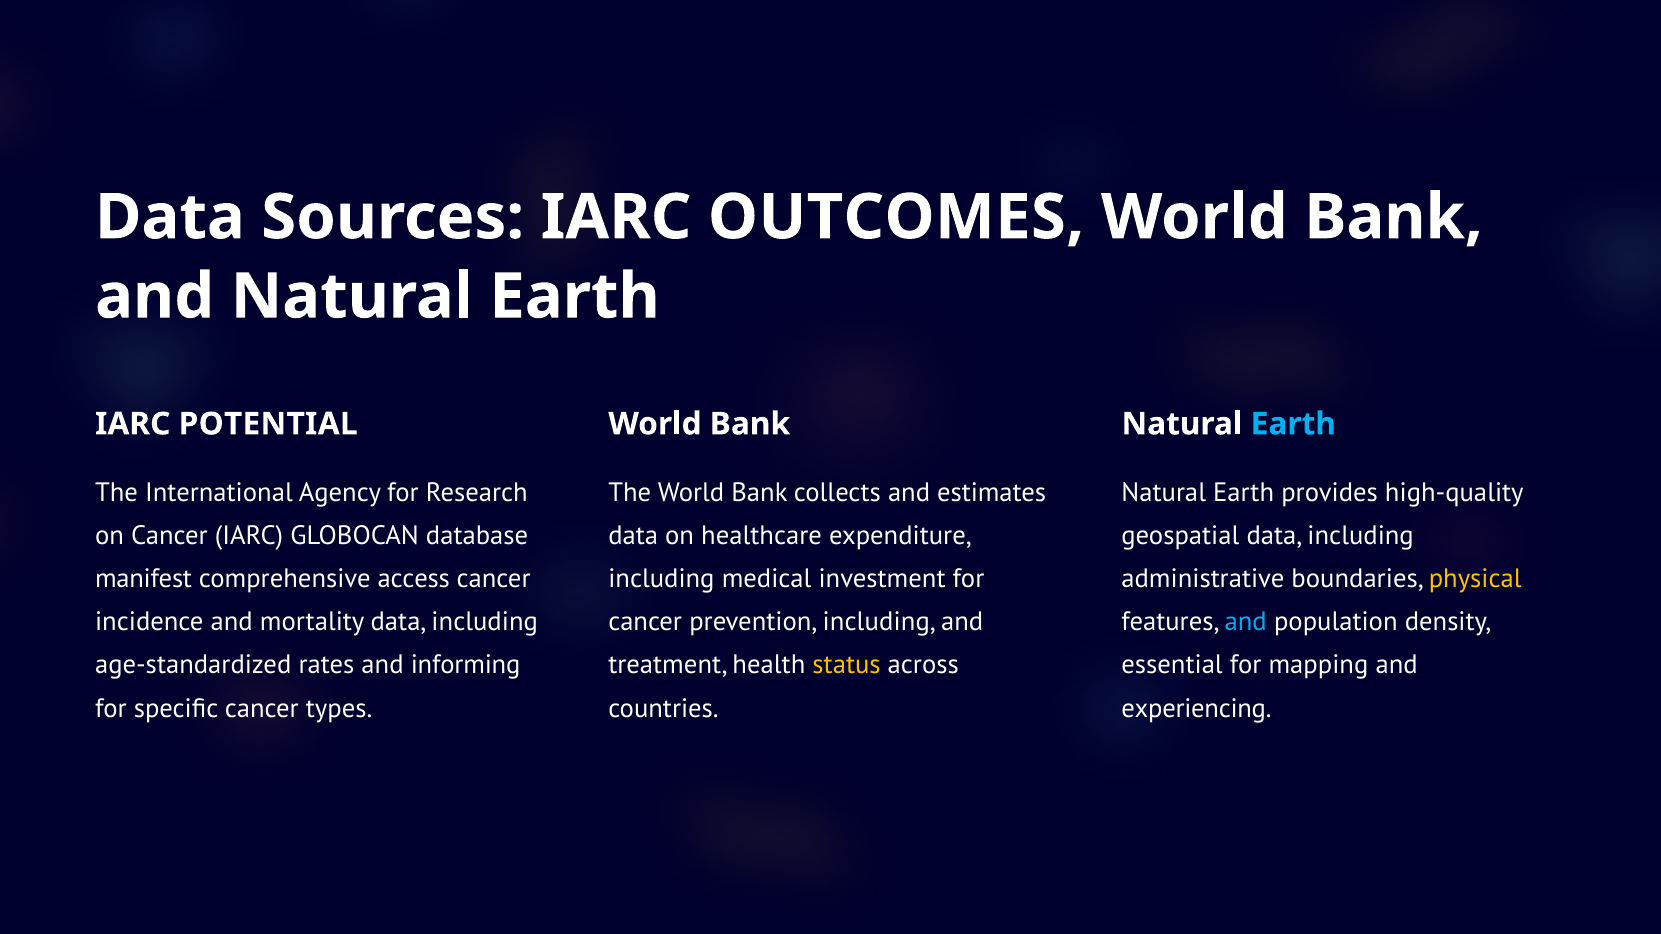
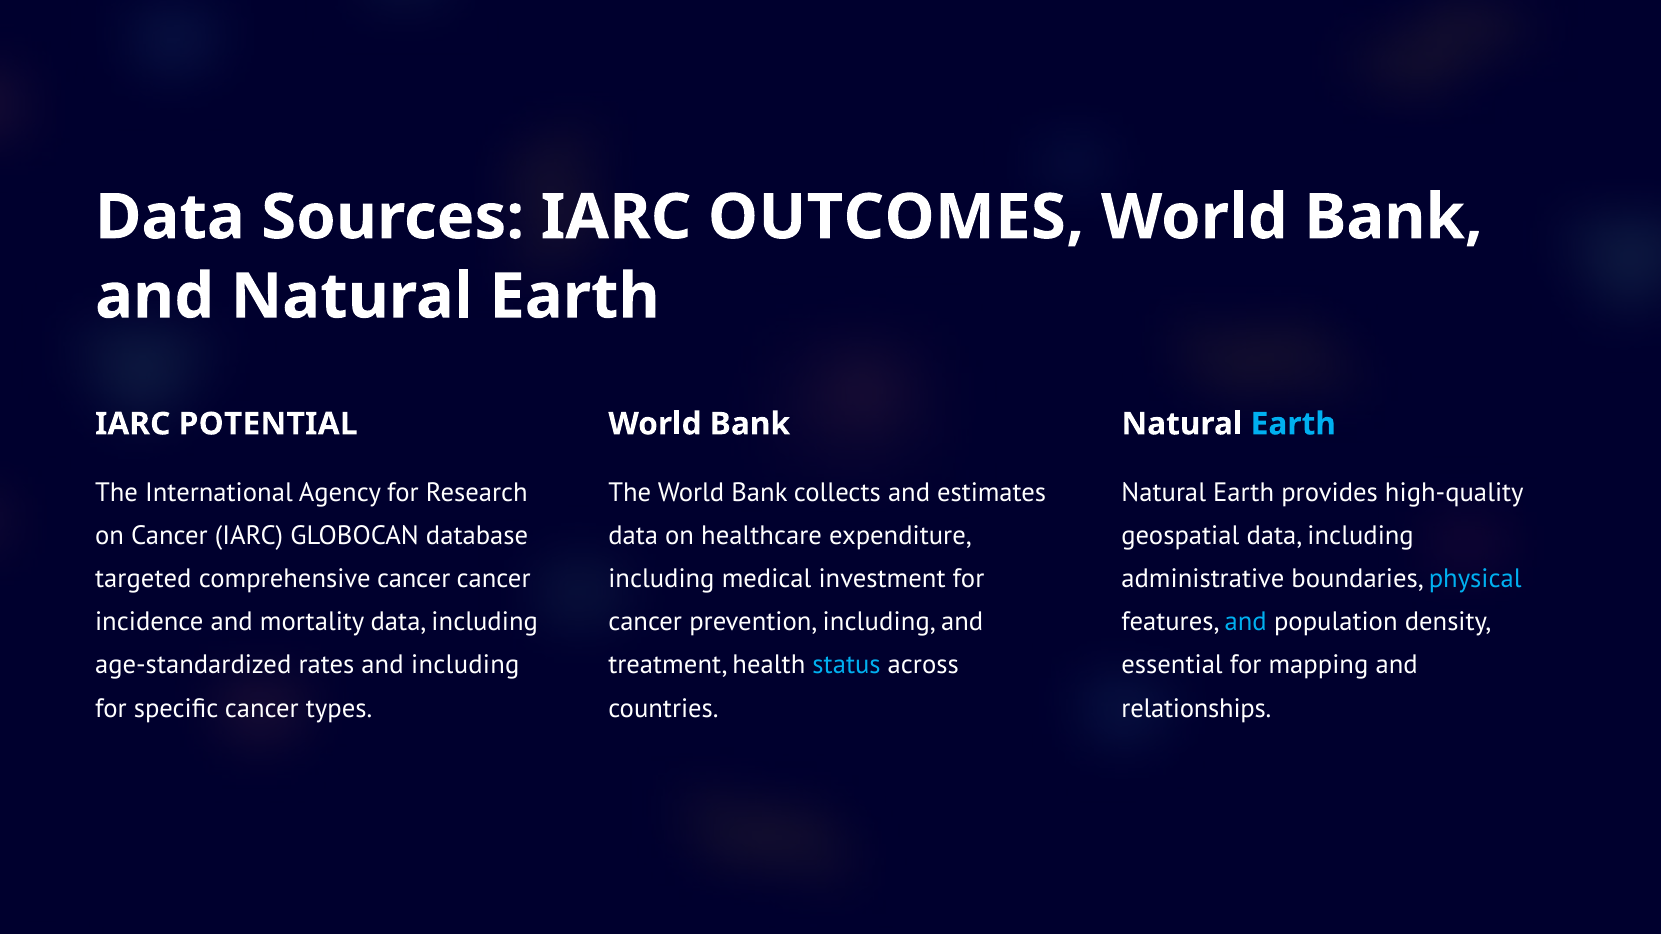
manifest: manifest -> targeted (143, 579)
comprehensive access: access -> cancer (414, 579)
physical colour: yellow -> light blue (1475, 579)
and informing: informing -> including (465, 665)
status colour: yellow -> light blue (847, 665)
experiencing: experiencing -> relationships (1196, 709)
